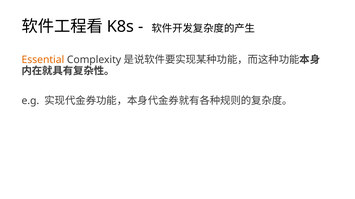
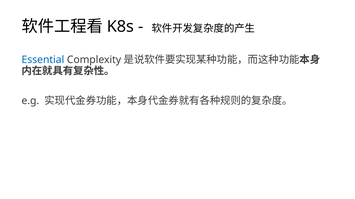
Essential colour: orange -> blue (43, 60)
